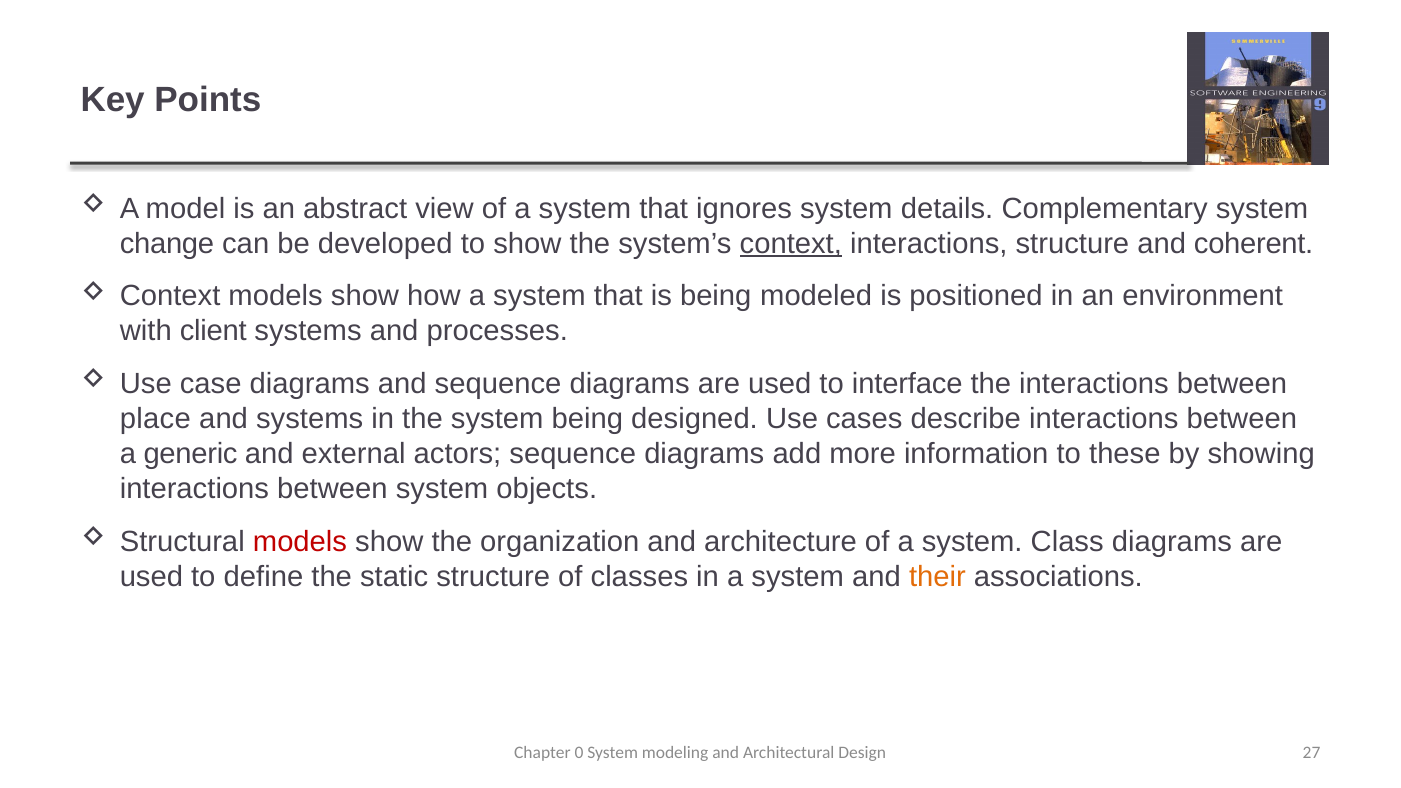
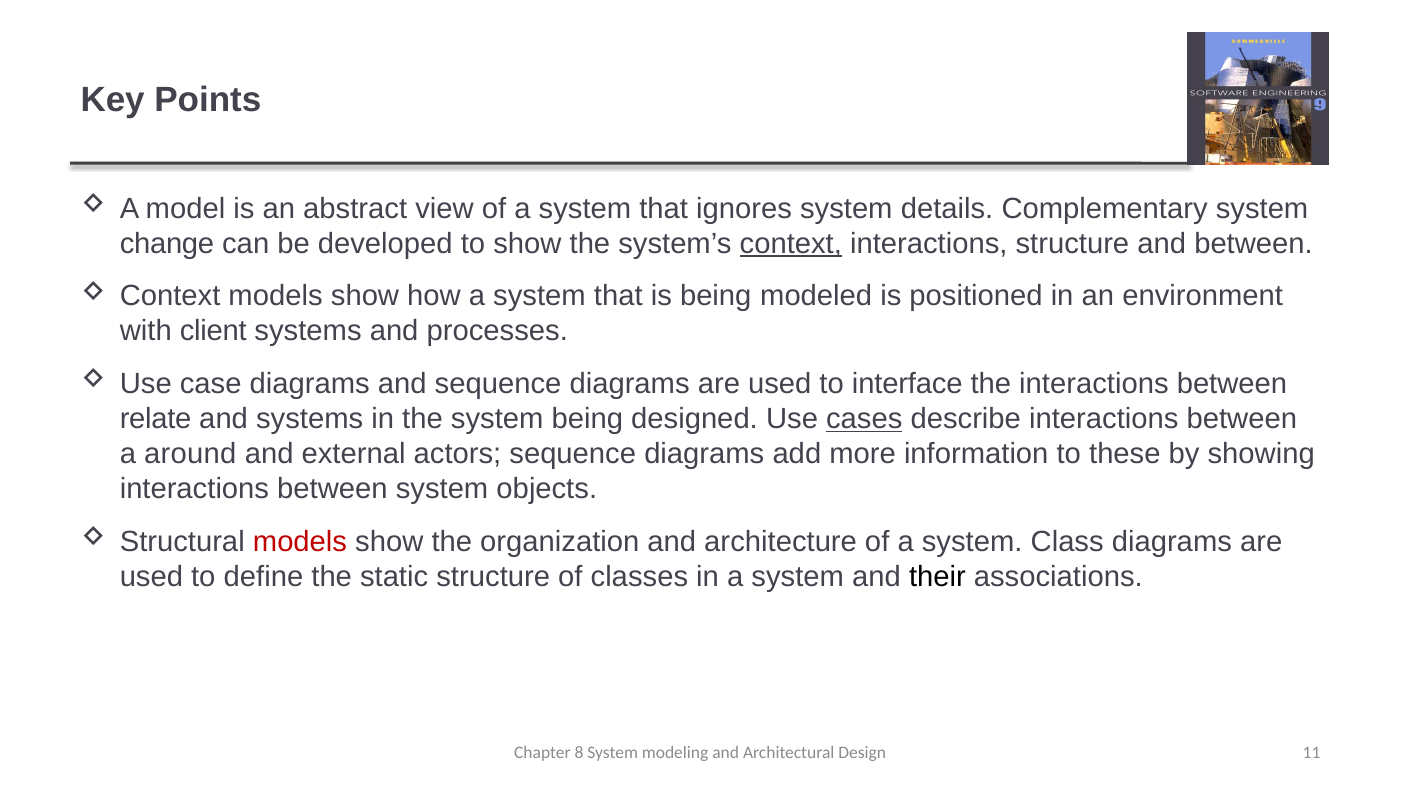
and coherent: coherent -> between (1253, 244)
place: place -> relate (156, 419)
cases underline: none -> present (864, 419)
generic: generic -> around (190, 454)
their colour: orange -> black (937, 577)
0: 0 -> 8 (579, 753)
27: 27 -> 11 (1312, 752)
